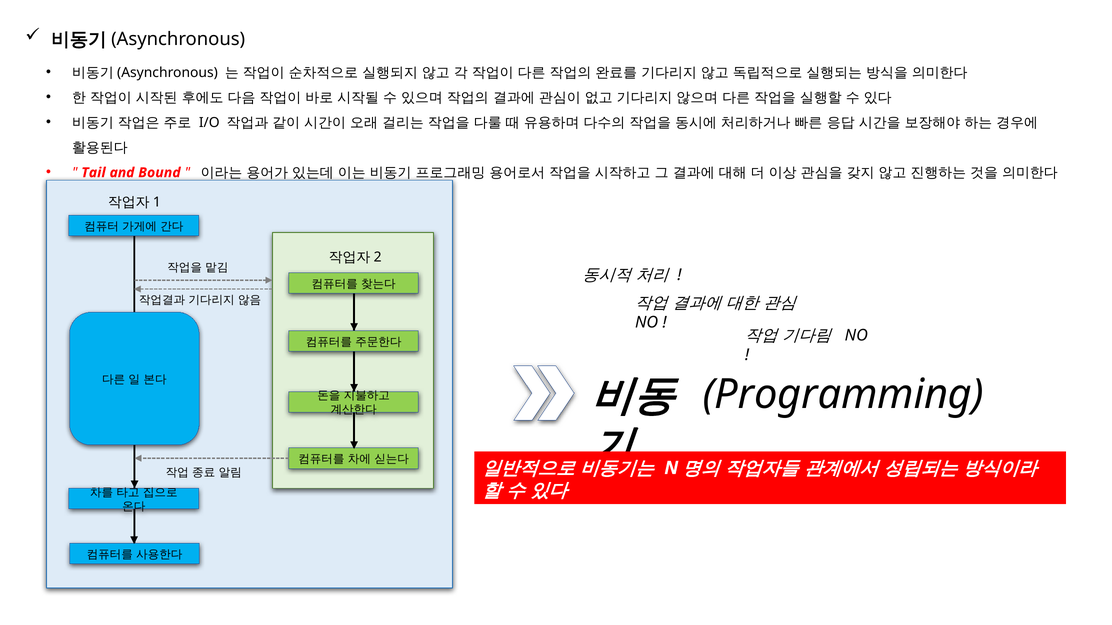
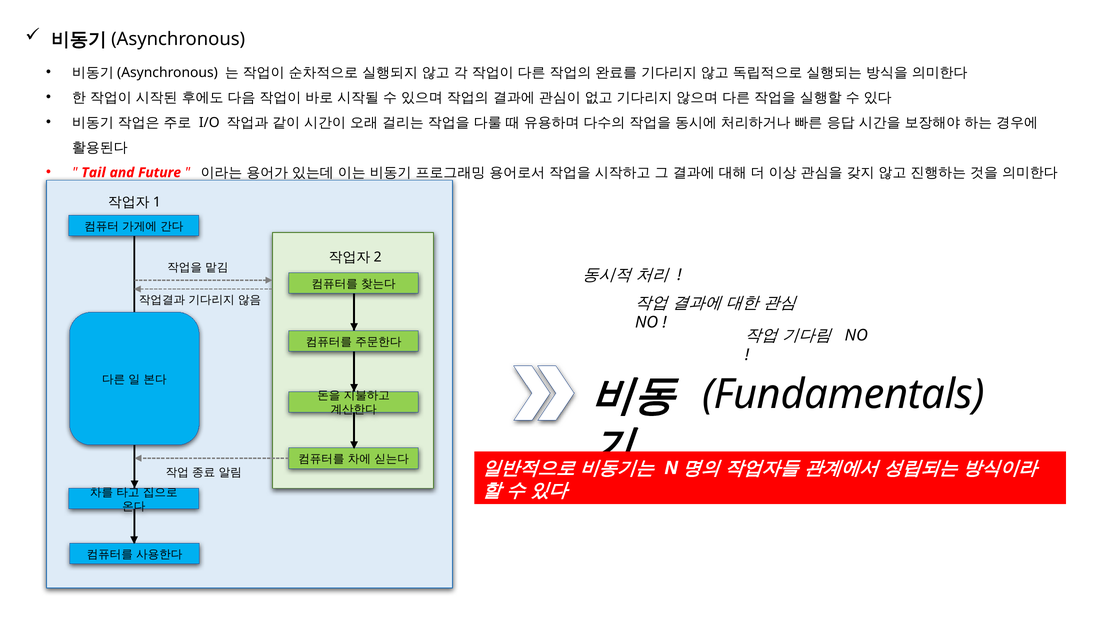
Bound: Bound -> Future (160, 173)
Programming: Programming -> Fundamentals (843, 395)
